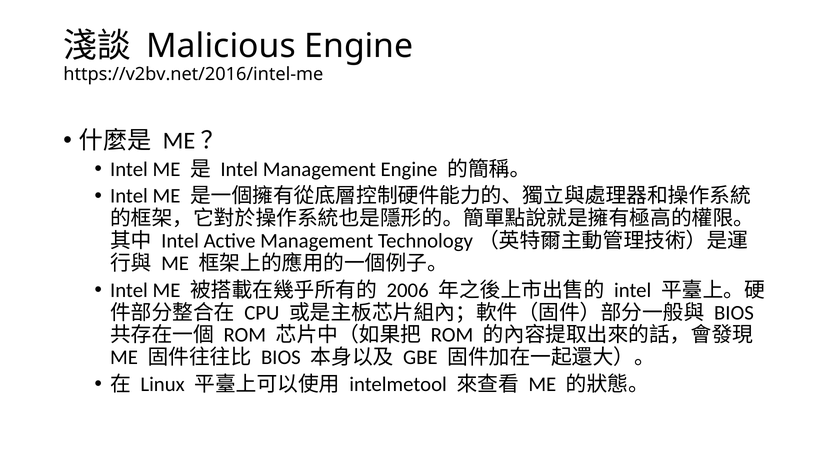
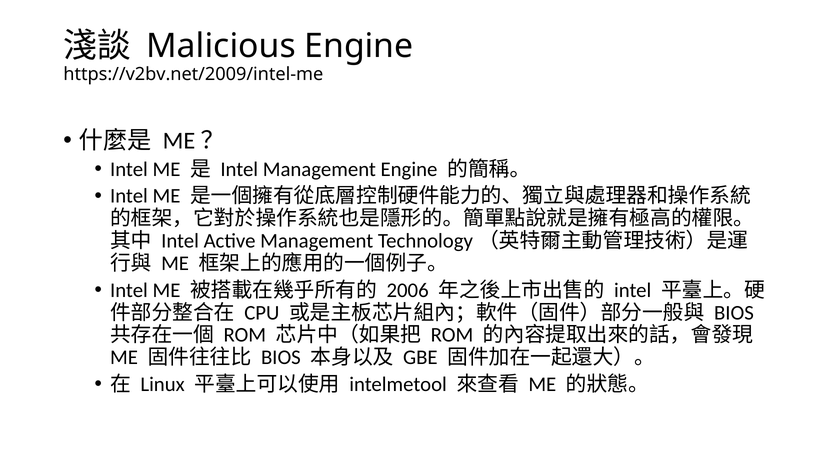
https://v2bv.net/2016/intel-me: https://v2bv.net/2016/intel-me -> https://v2bv.net/2009/intel-me (193, 74)
